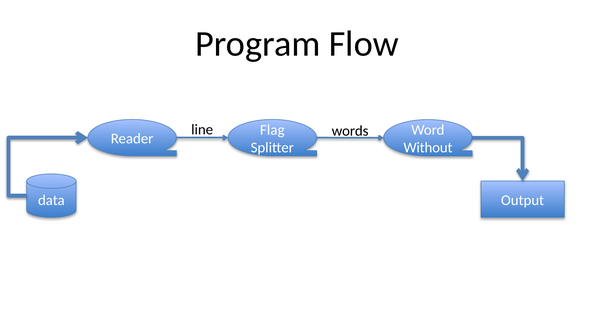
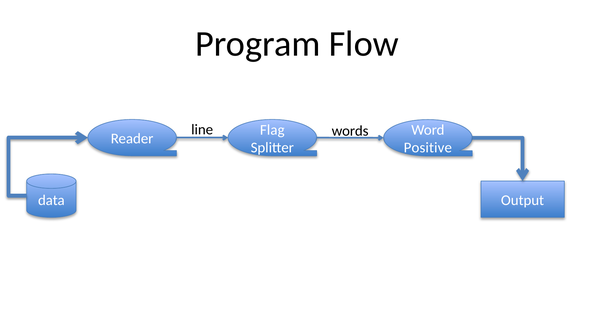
Without: Without -> Positive (428, 148)
